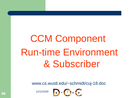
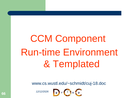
Subscriber: Subscriber -> Templated (76, 64)
